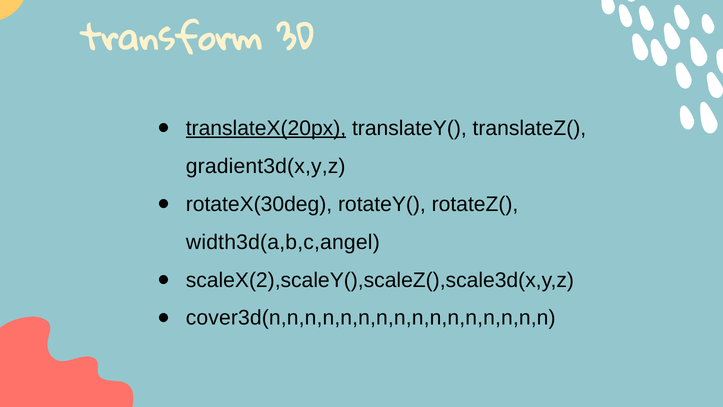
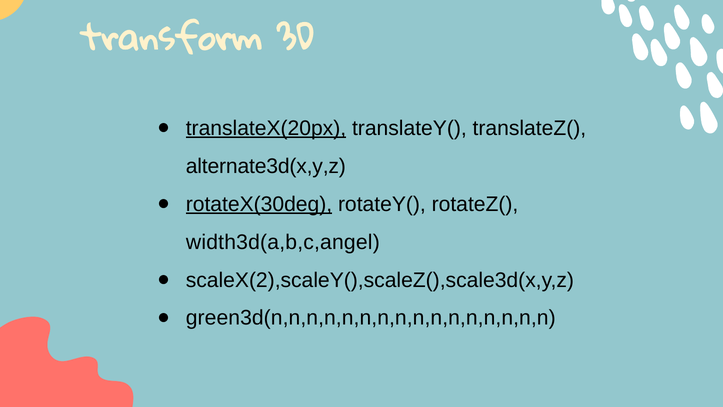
gradient3d(x,y,z: gradient3d(x,y,z -> alternate3d(x,y,z (266, 166)
rotateX(30deg underline: none -> present (259, 204)
cover3d(n,n,n,n,n,n,n,n,n,n,n,n,n,n,n,n: cover3d(n,n,n,n,n,n,n,n,n,n,n,n,n,n,n,n -> green3d(n,n,n,n,n,n,n,n,n,n,n,n,n,n,n,n (371, 318)
